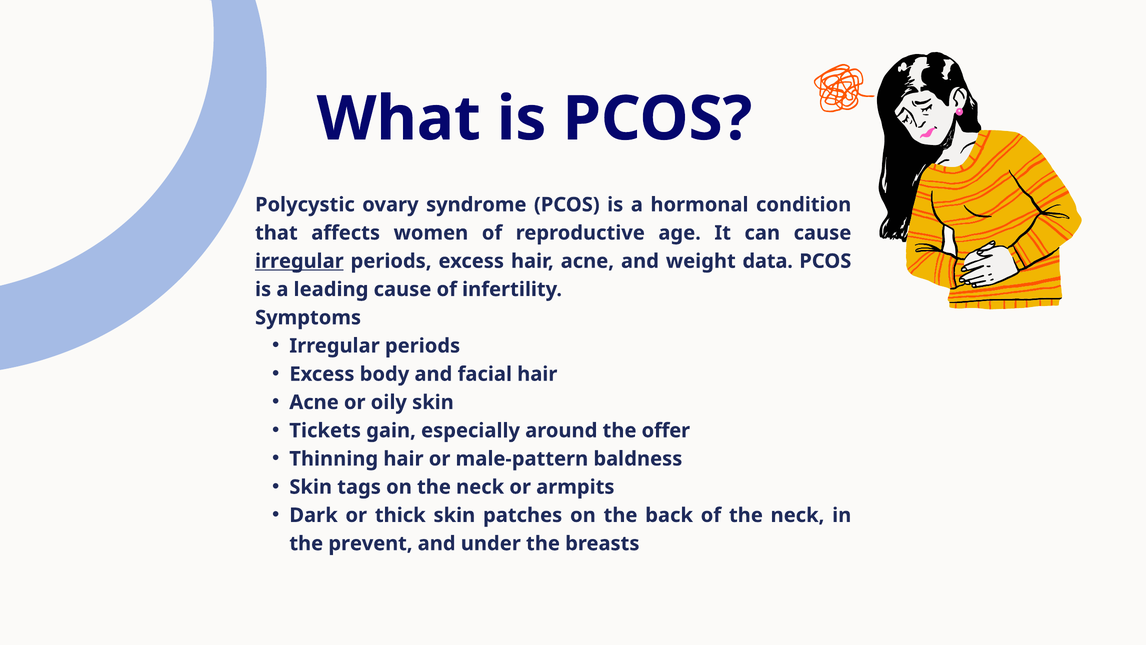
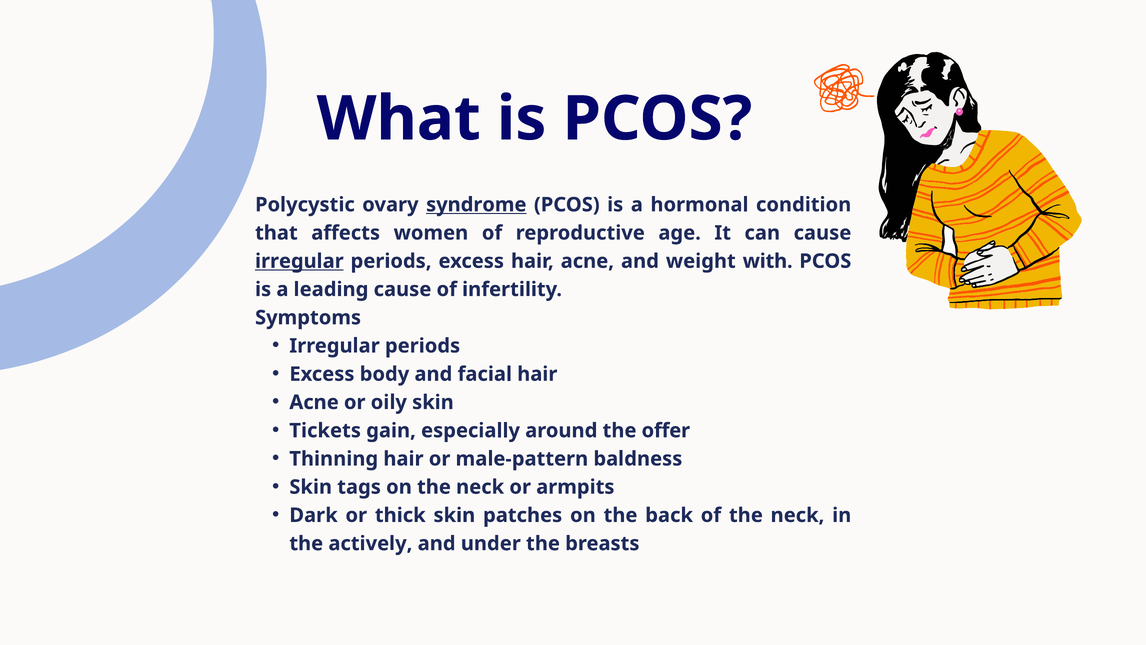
syndrome underline: none -> present (476, 205)
data: data -> with (768, 261)
prevent: prevent -> actively (370, 543)
